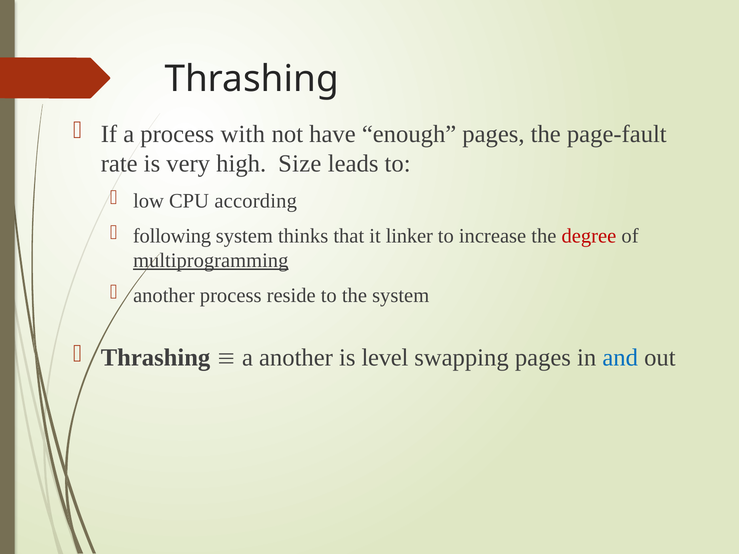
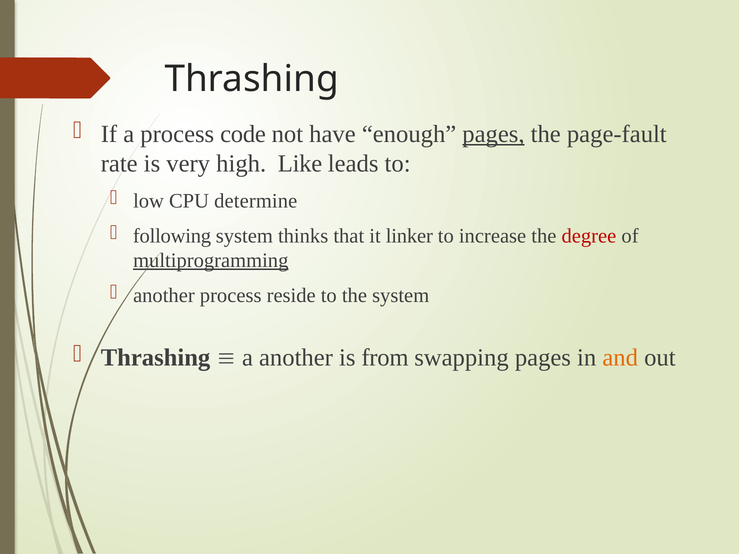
with: with -> code (243, 134)
pages underline: none -> present (493, 134)
Size: Size -> Like (300, 164)
according: according -> determine (256, 201)
level: level -> from (385, 358)
and colour: blue -> orange (620, 358)
